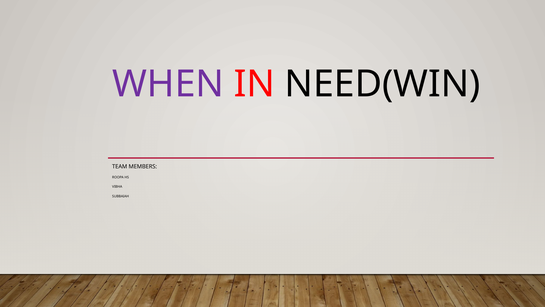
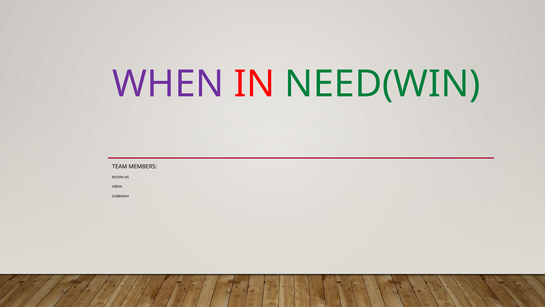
NEED(WIN colour: black -> green (383, 84)
